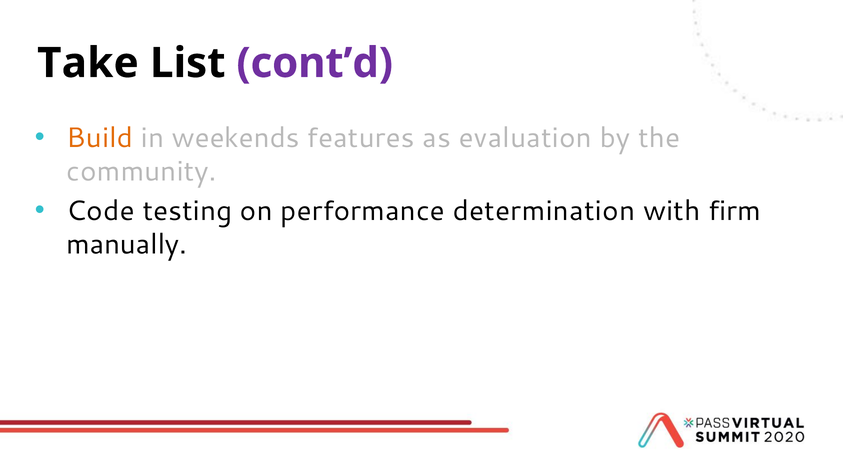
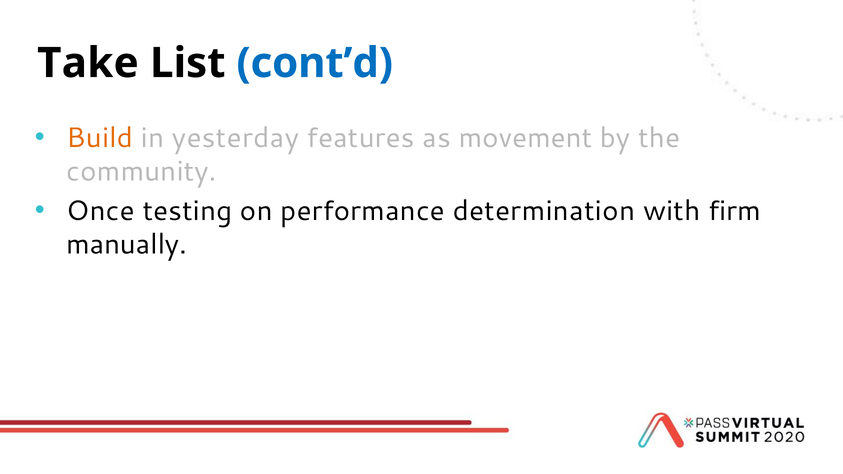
cont’d colour: purple -> blue (315, 63)
weekends: weekends -> yesterday (235, 138)
evaluation: evaluation -> movement (526, 138)
Code: Code -> Once (101, 211)
